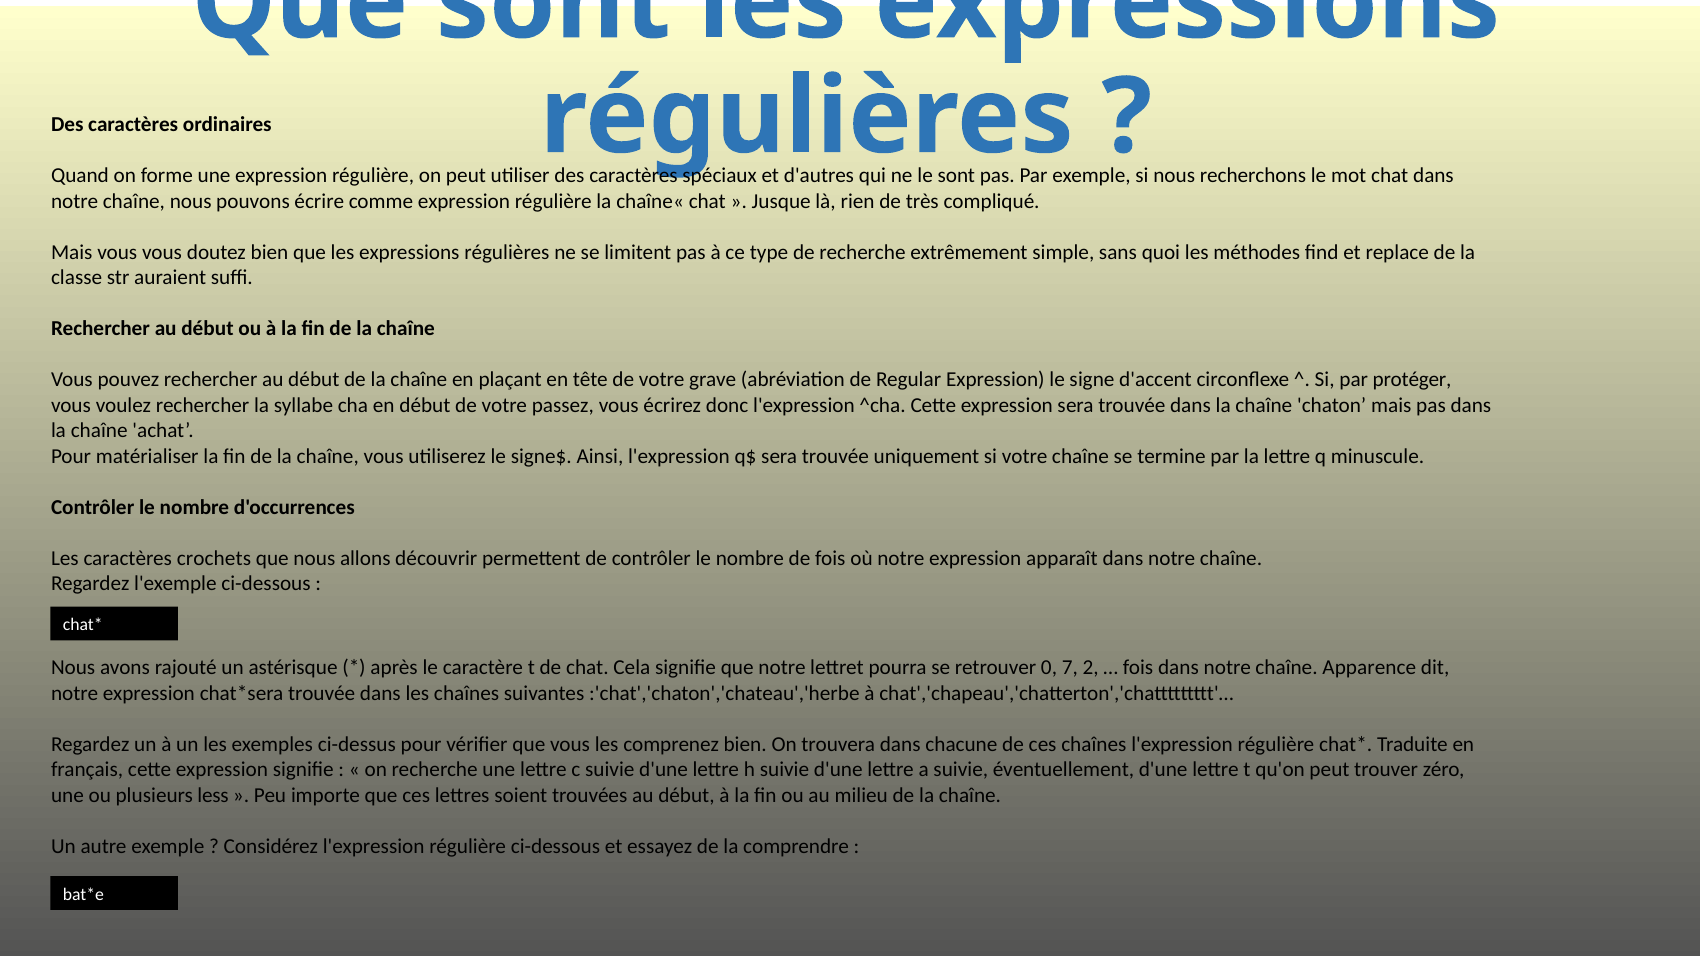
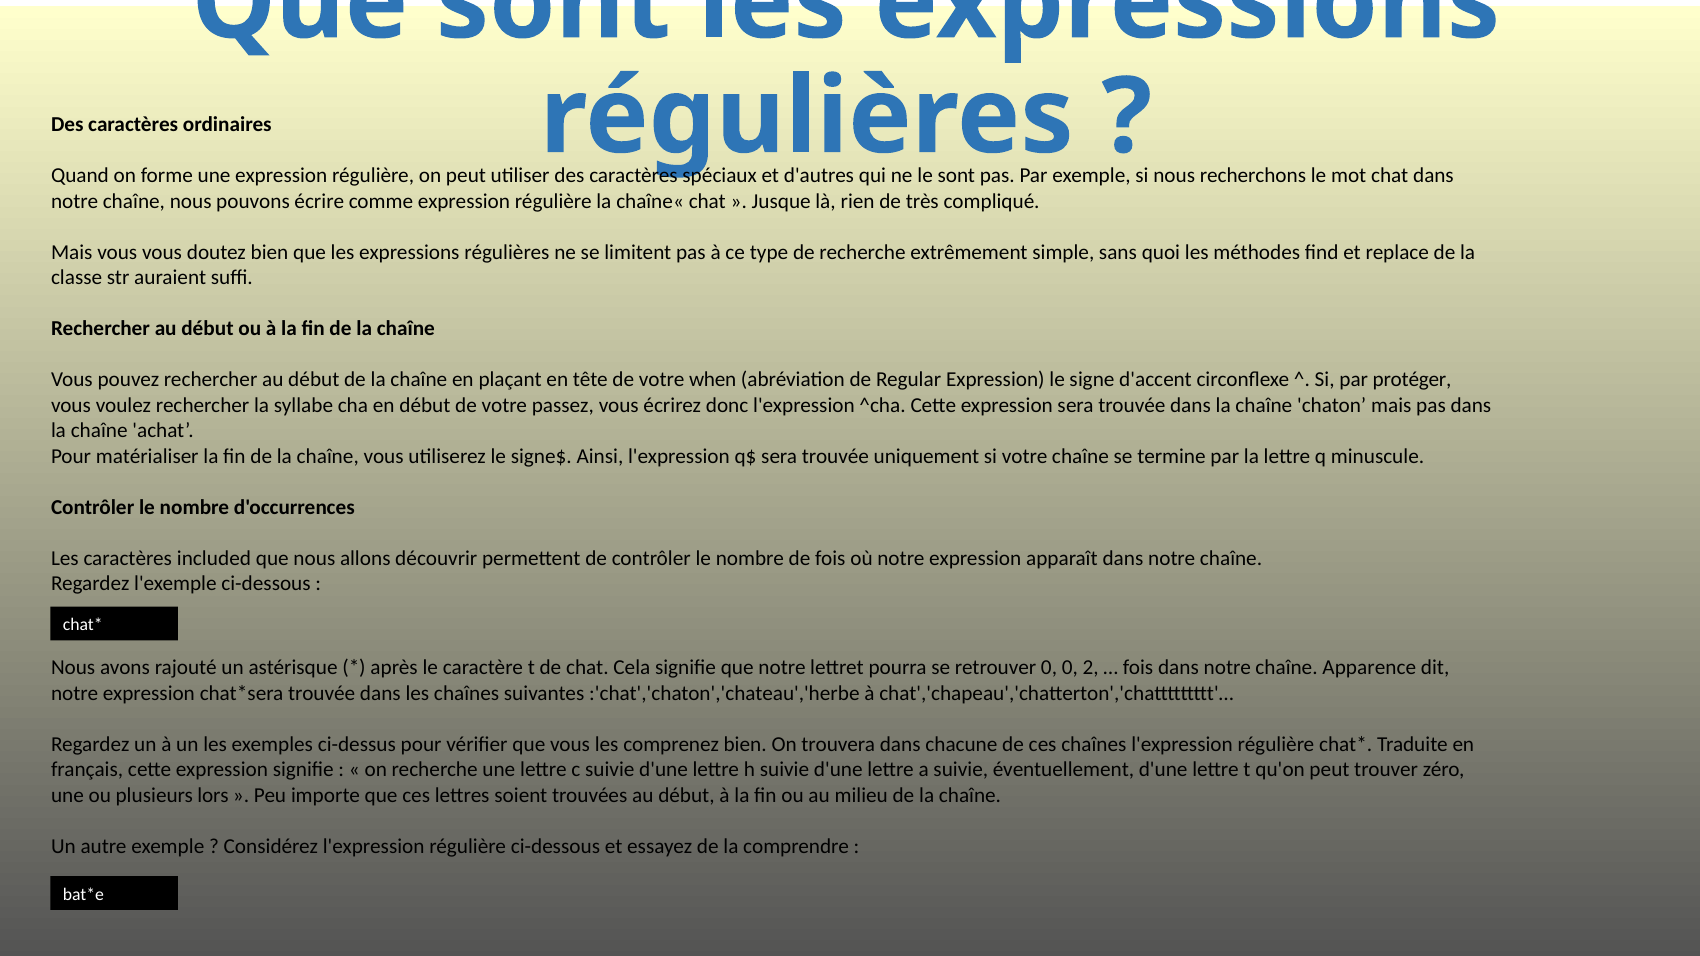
grave: grave -> when (713, 380)
crochets: crochets -> included (214, 558)
0 7: 7 -> 0 (1070, 668)
less: less -> lors (213, 796)
